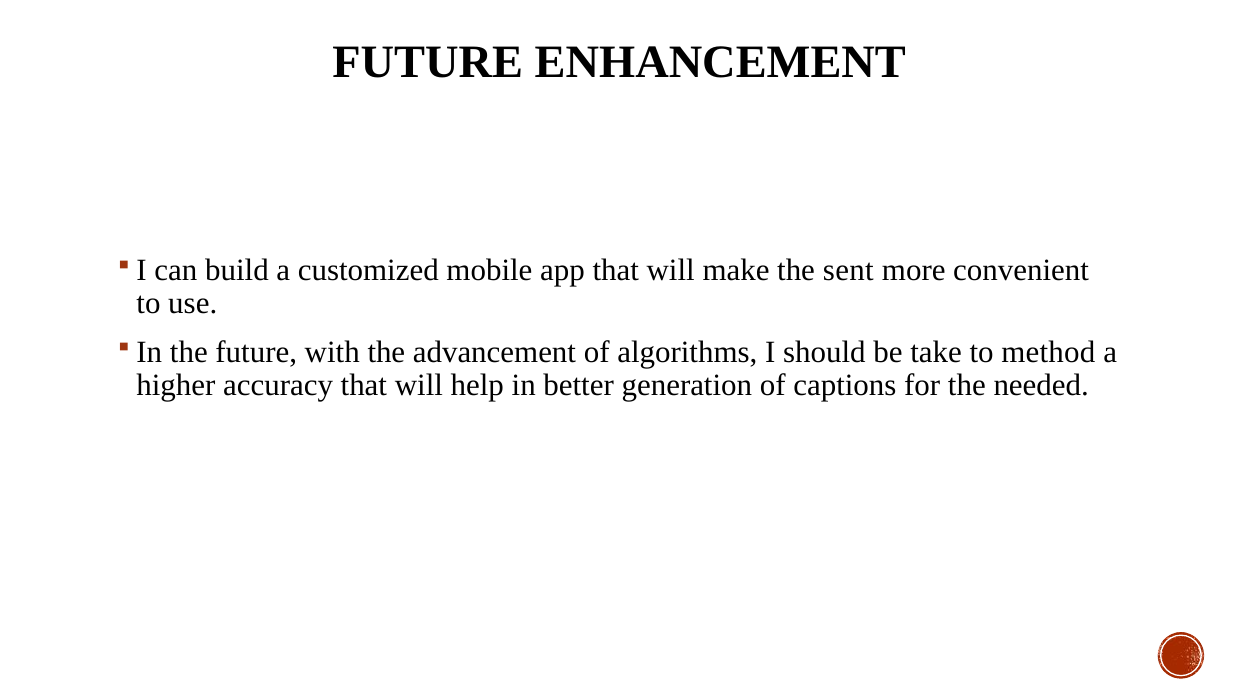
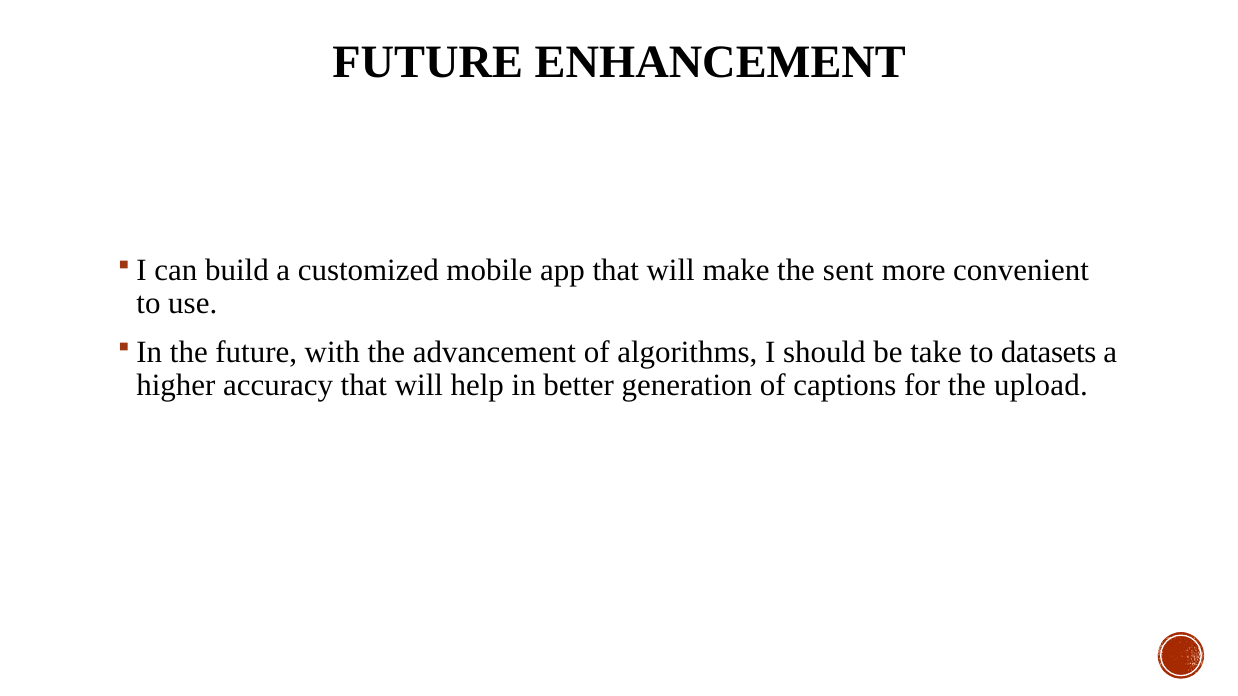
method: method -> datasets (1049, 352)
needed: needed -> upload (1041, 386)
